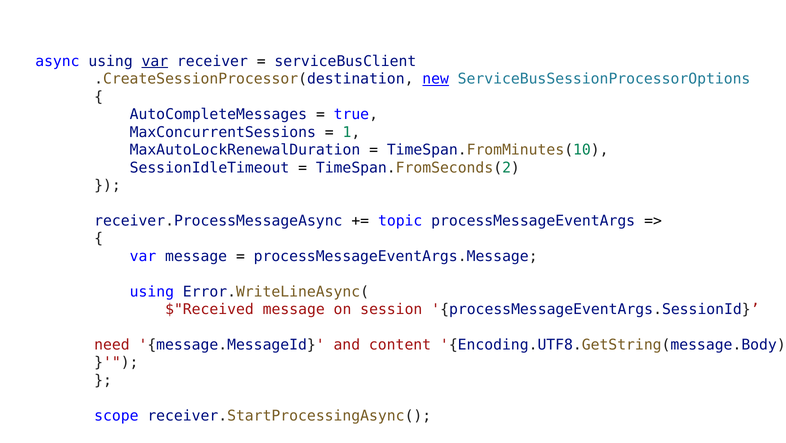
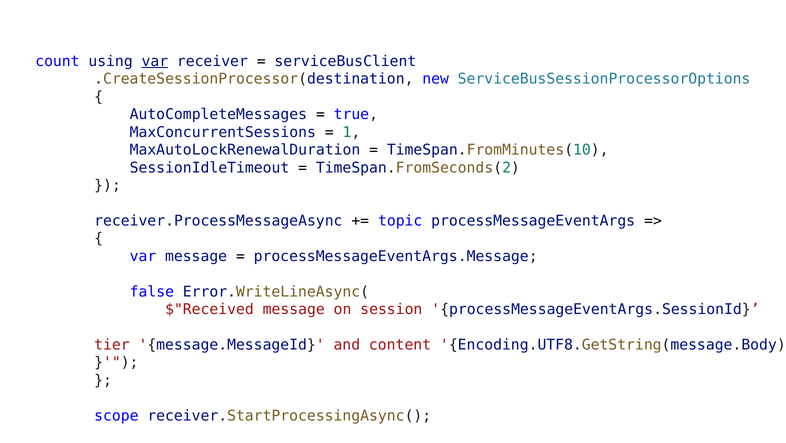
async: async -> count (57, 61)
new underline: present -> none (436, 79)
using: using -> false (152, 291)
need: need -> tier (112, 344)
